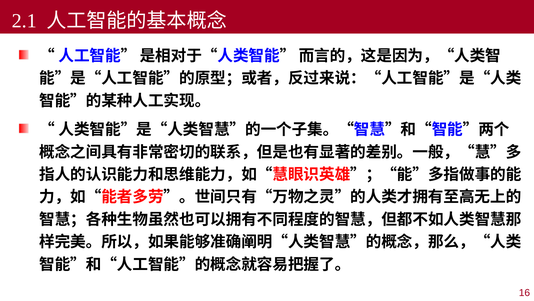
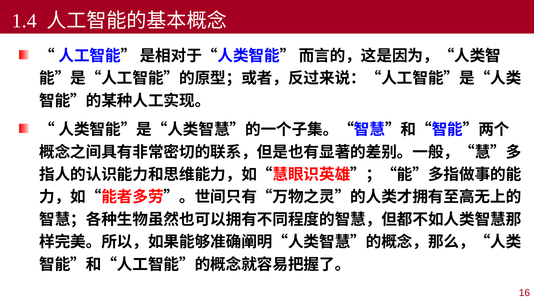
2.1: 2.1 -> 1.4 (24, 21)
